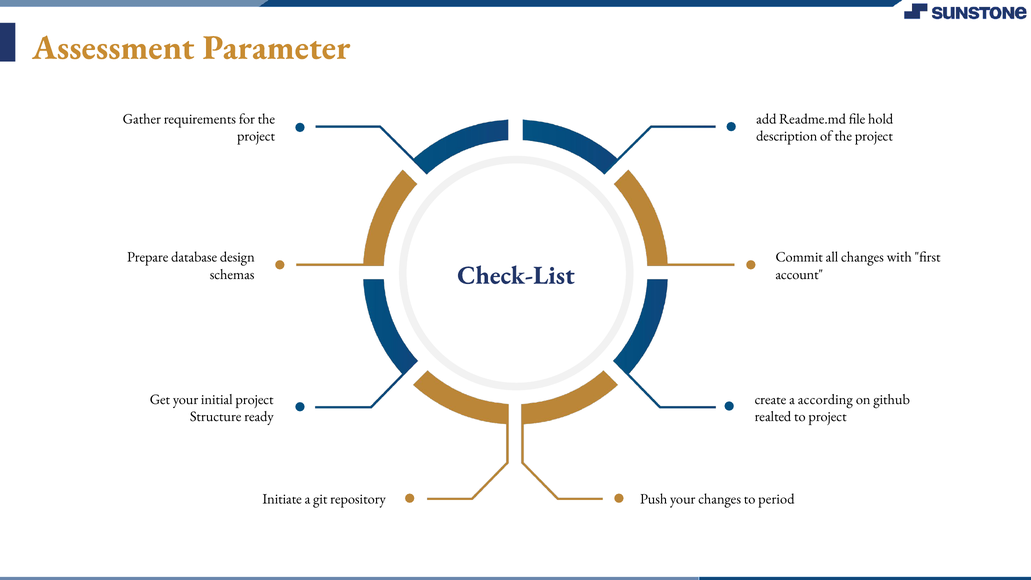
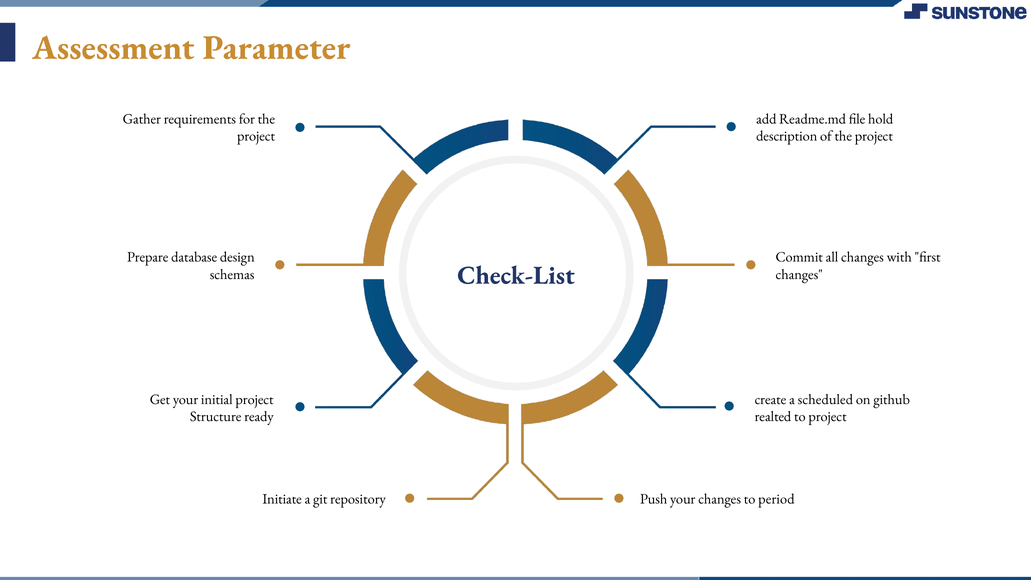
account: account -> changes (799, 274)
according: according -> scheduled (825, 399)
